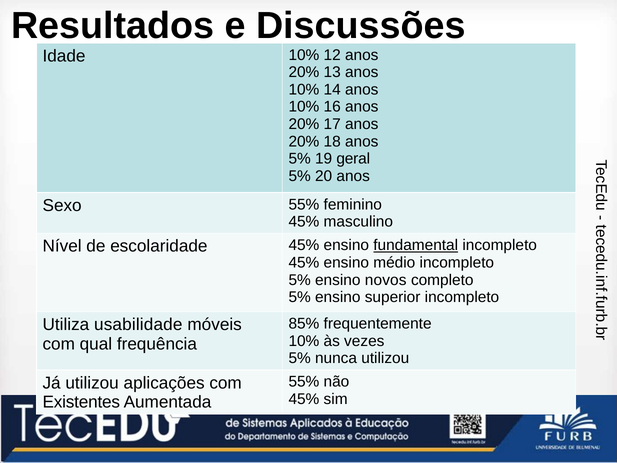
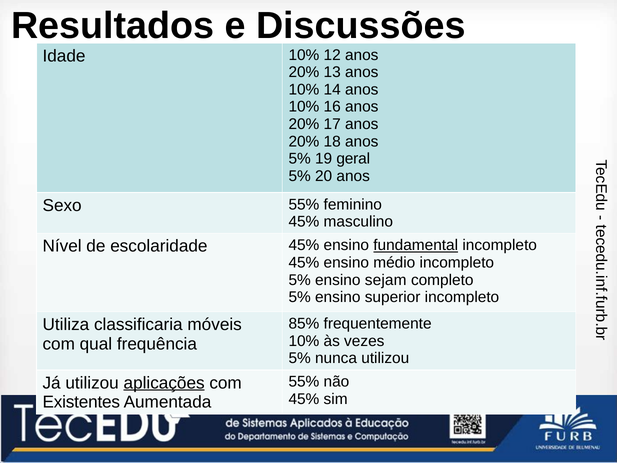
novos: novos -> sejam (386, 280)
usabilidade: usabilidade -> classificaria (138, 325)
aplicações underline: none -> present (164, 383)
